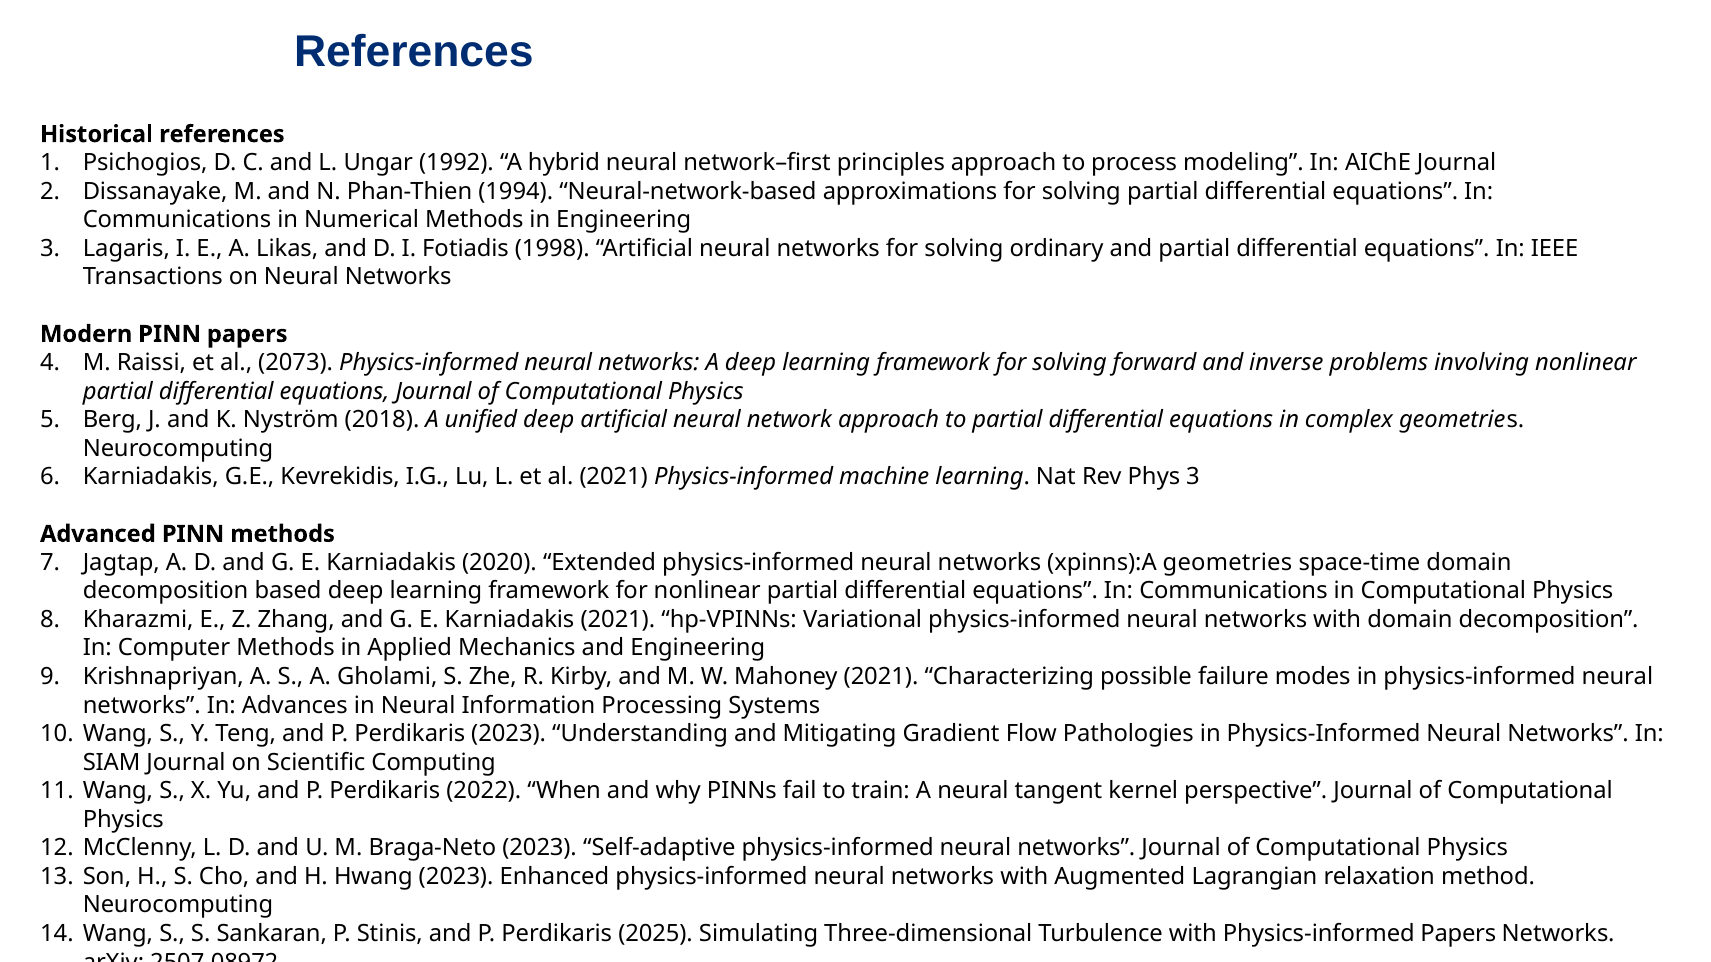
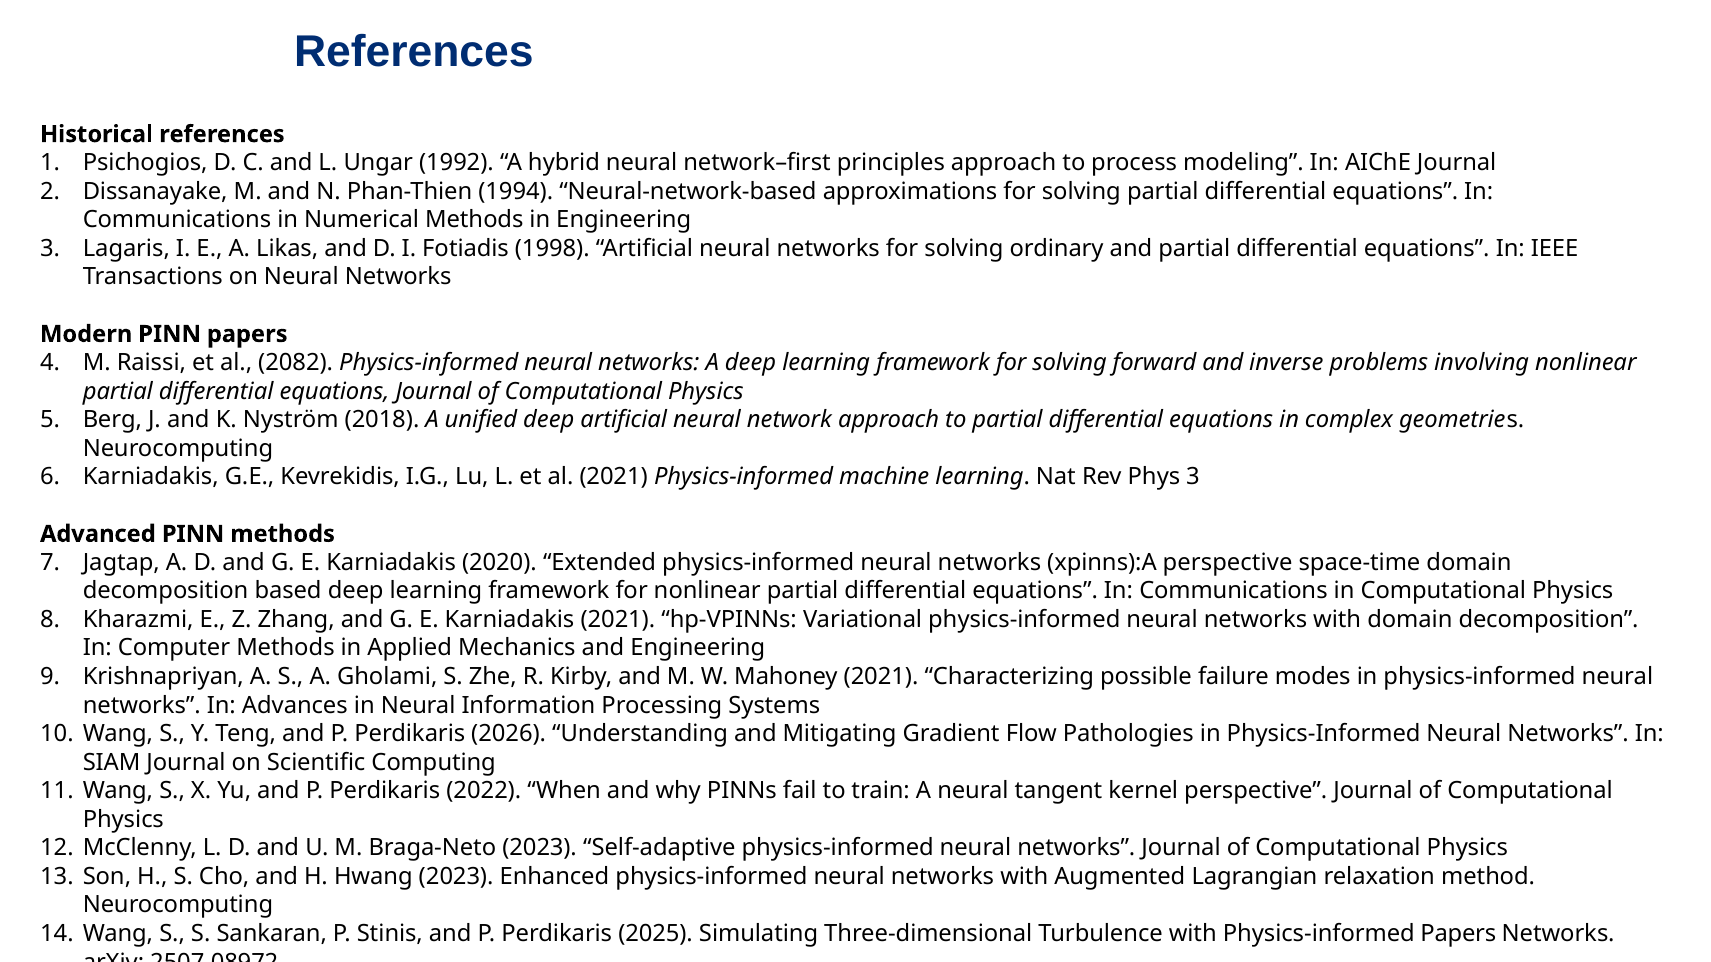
2073: 2073 -> 2082 (296, 363)
xpinns):A geometries: geometries -> perspective (1228, 563)
Perdikaris 2023: 2023 -> 2026 (509, 734)
